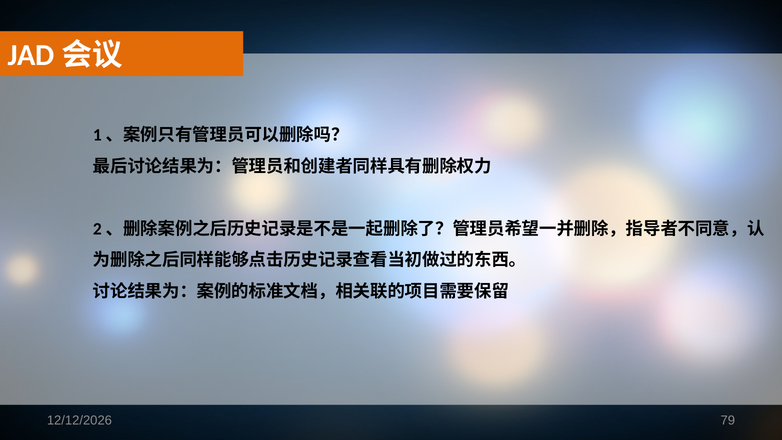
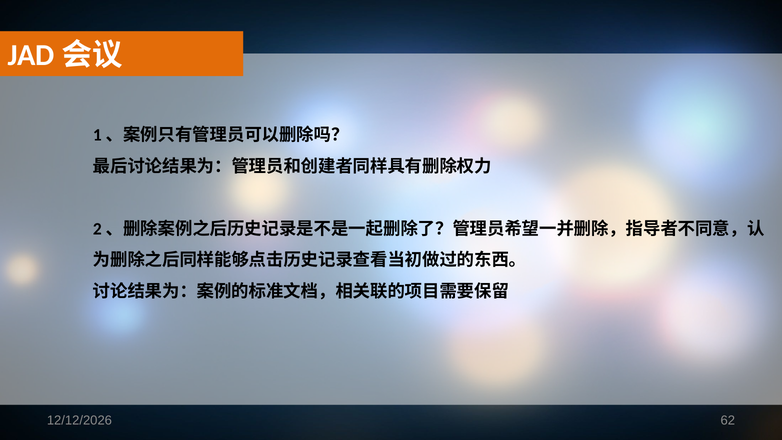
79: 79 -> 62 (728, 420)
